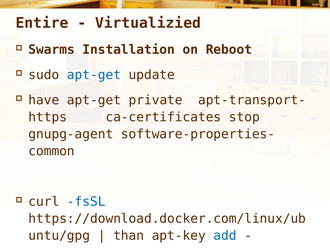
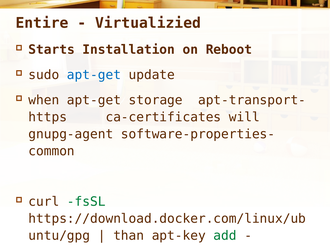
Swarms: Swarms -> Starts (52, 50)
have: have -> when (44, 100)
private: private -> storage (156, 100)
stop: stop -> will (244, 117)
fsSL colour: blue -> green (86, 201)
add colour: blue -> green (225, 235)
